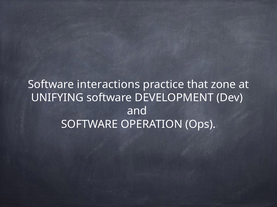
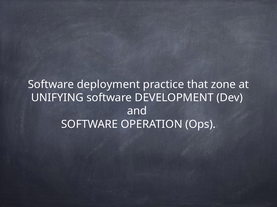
interactions: interactions -> deployment (108, 85)
